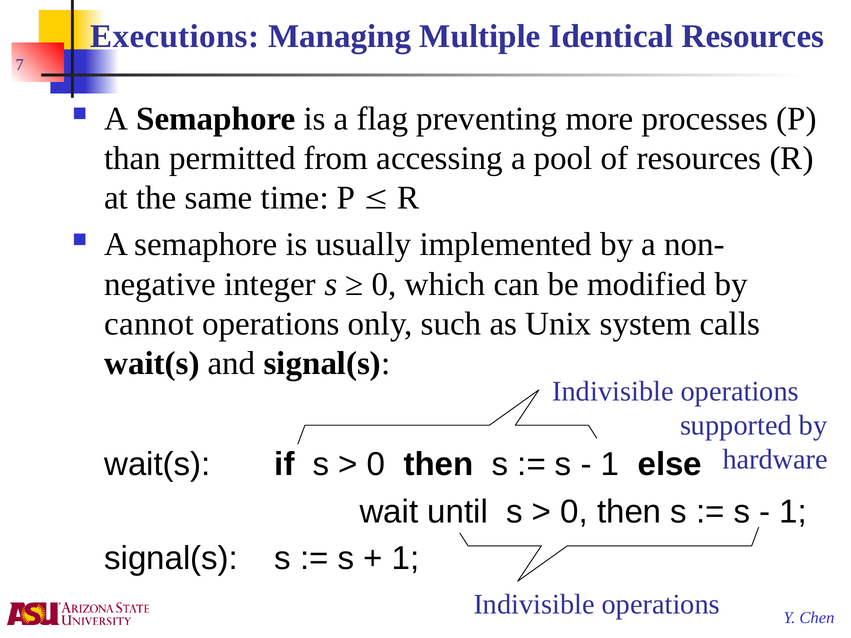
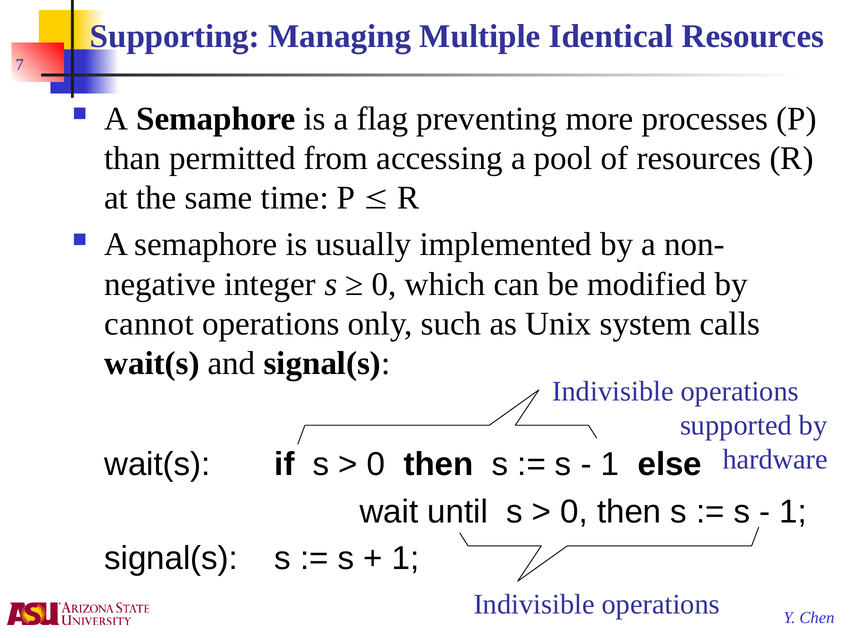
Executions: Executions -> Supporting (175, 36)
